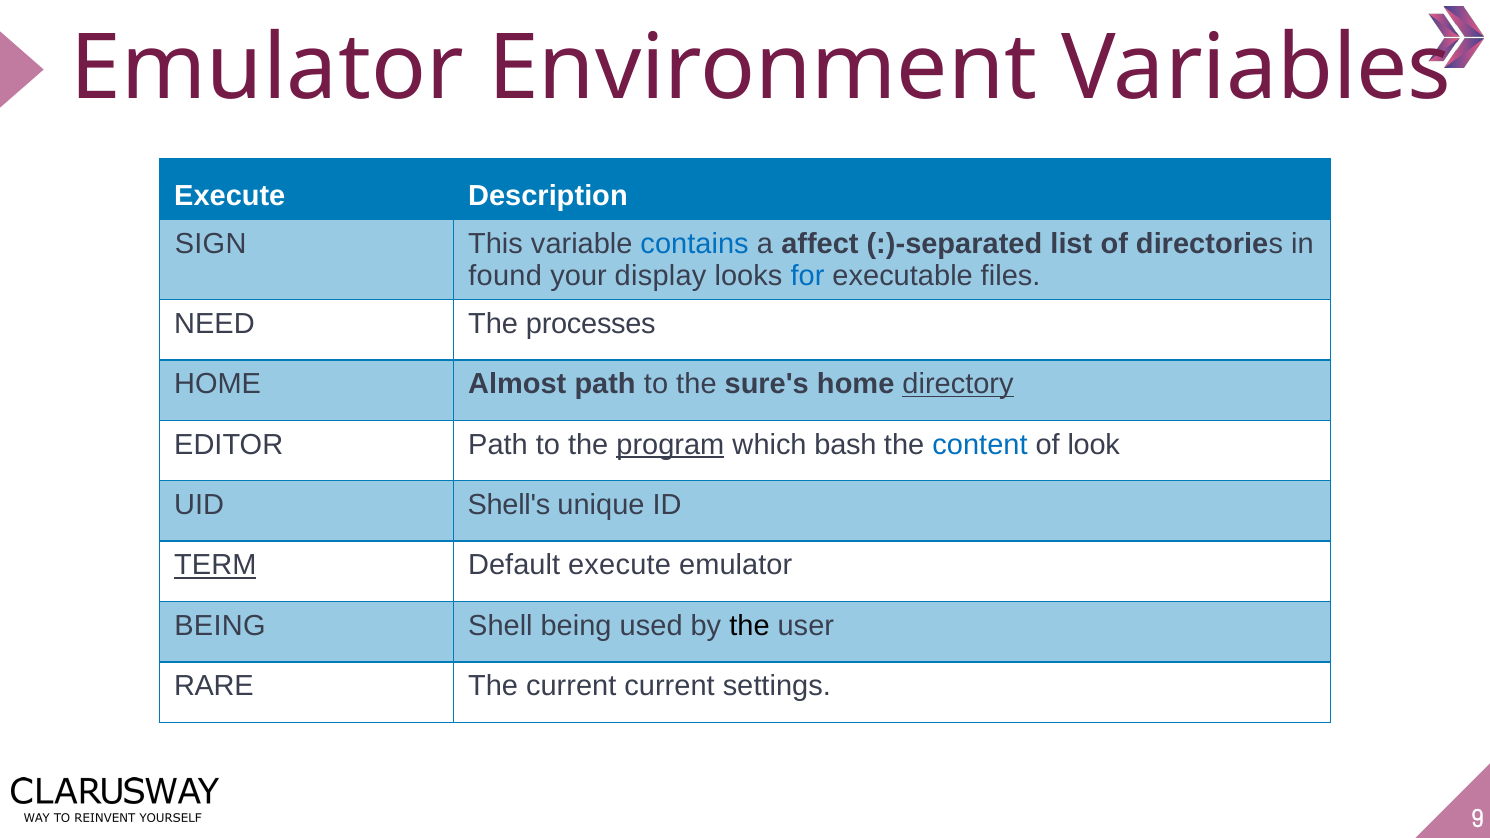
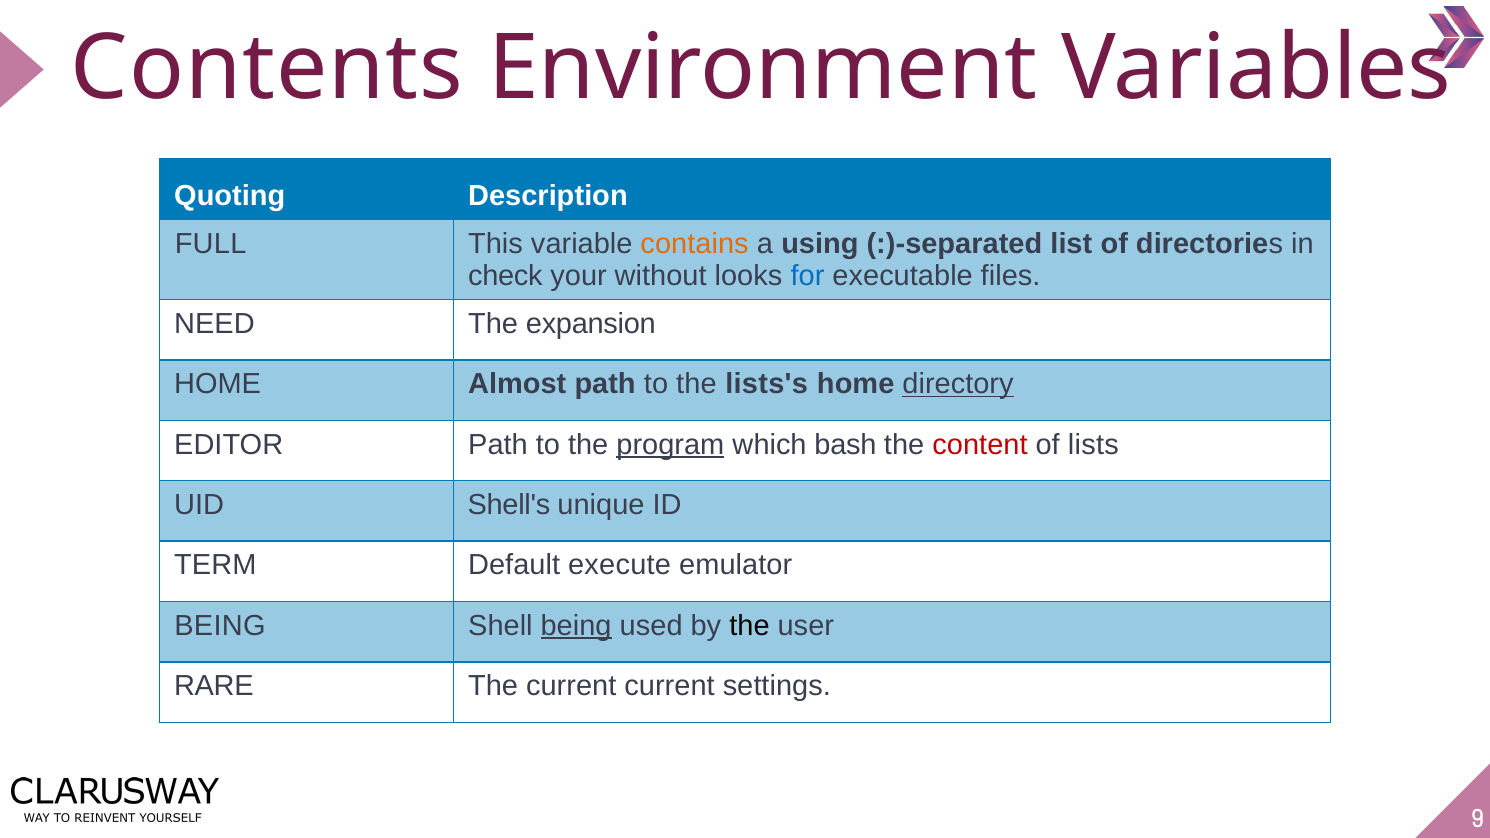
Emulator: Emulator -> Contents (267, 68)
Execute: Execute -> Quoting (230, 196)
SIGN: SIGN -> FULL (211, 244)
contains colour: blue -> orange (695, 244)
affect: affect -> using (820, 244)
found: found -> check (505, 276)
display: display -> without (661, 276)
processes: processes -> expansion (591, 324)
sure's: sure's -> lists's (767, 384)
content colour: blue -> red (980, 445)
look: look -> lists (1093, 445)
TERM underline: present -> none (215, 565)
being underline: none -> present (576, 626)
